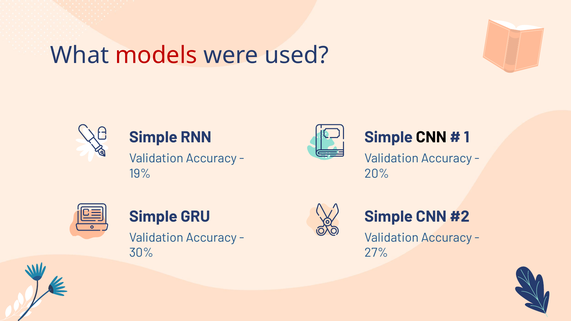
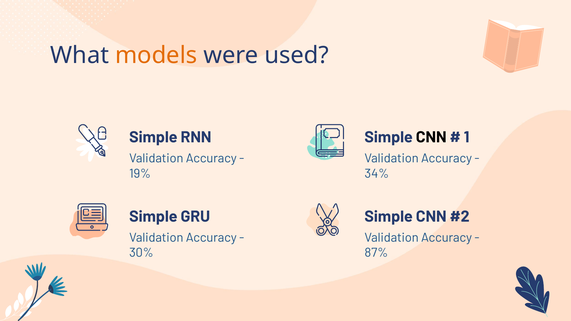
models colour: red -> orange (156, 55)
20%: 20% -> 34% (377, 174)
27%: 27% -> 87% (376, 253)
